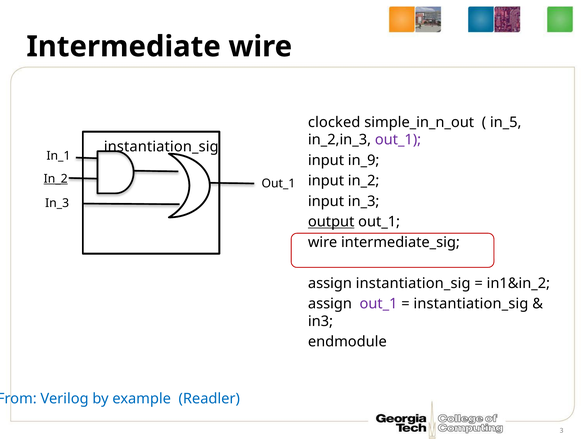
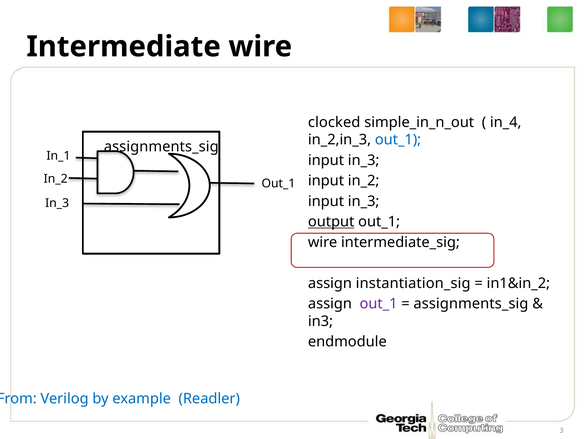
in_5: in_5 -> in_4 (506, 122)
out_1 colour: purple -> blue (398, 140)
instantiation_sig: instantiation_sig -> assignments_sig (161, 147)
in_9: in_9 -> in_3 (364, 160)
In_2 underline: present -> none (56, 179)
instantiation_sig: instantiation_sig -> assignments_sig (471, 303)
